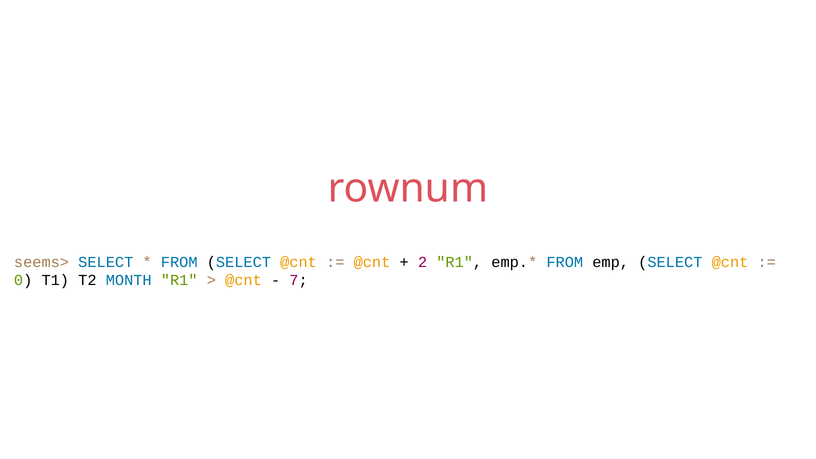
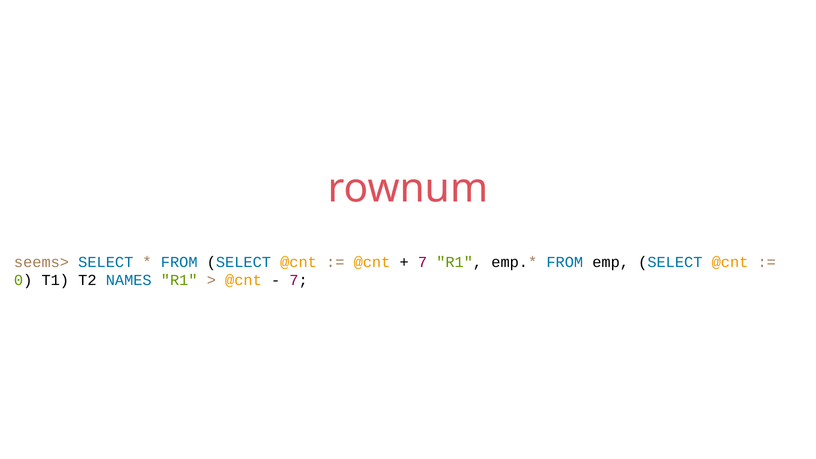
2: 2 -> 7 (422, 262)
MONTH: MONTH -> NAMES (129, 280)
